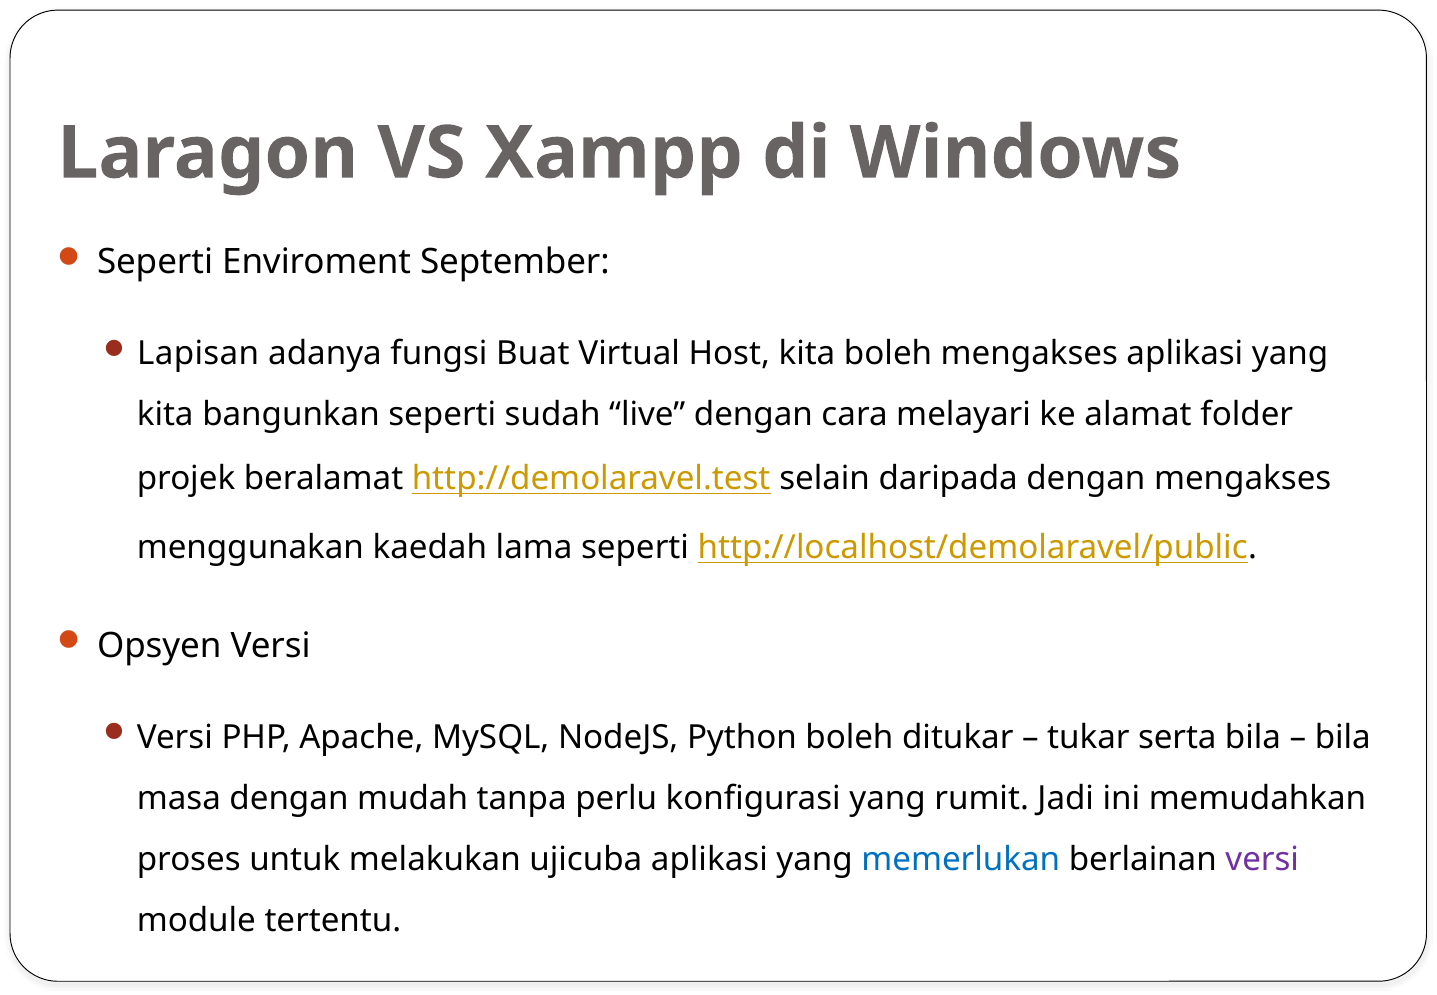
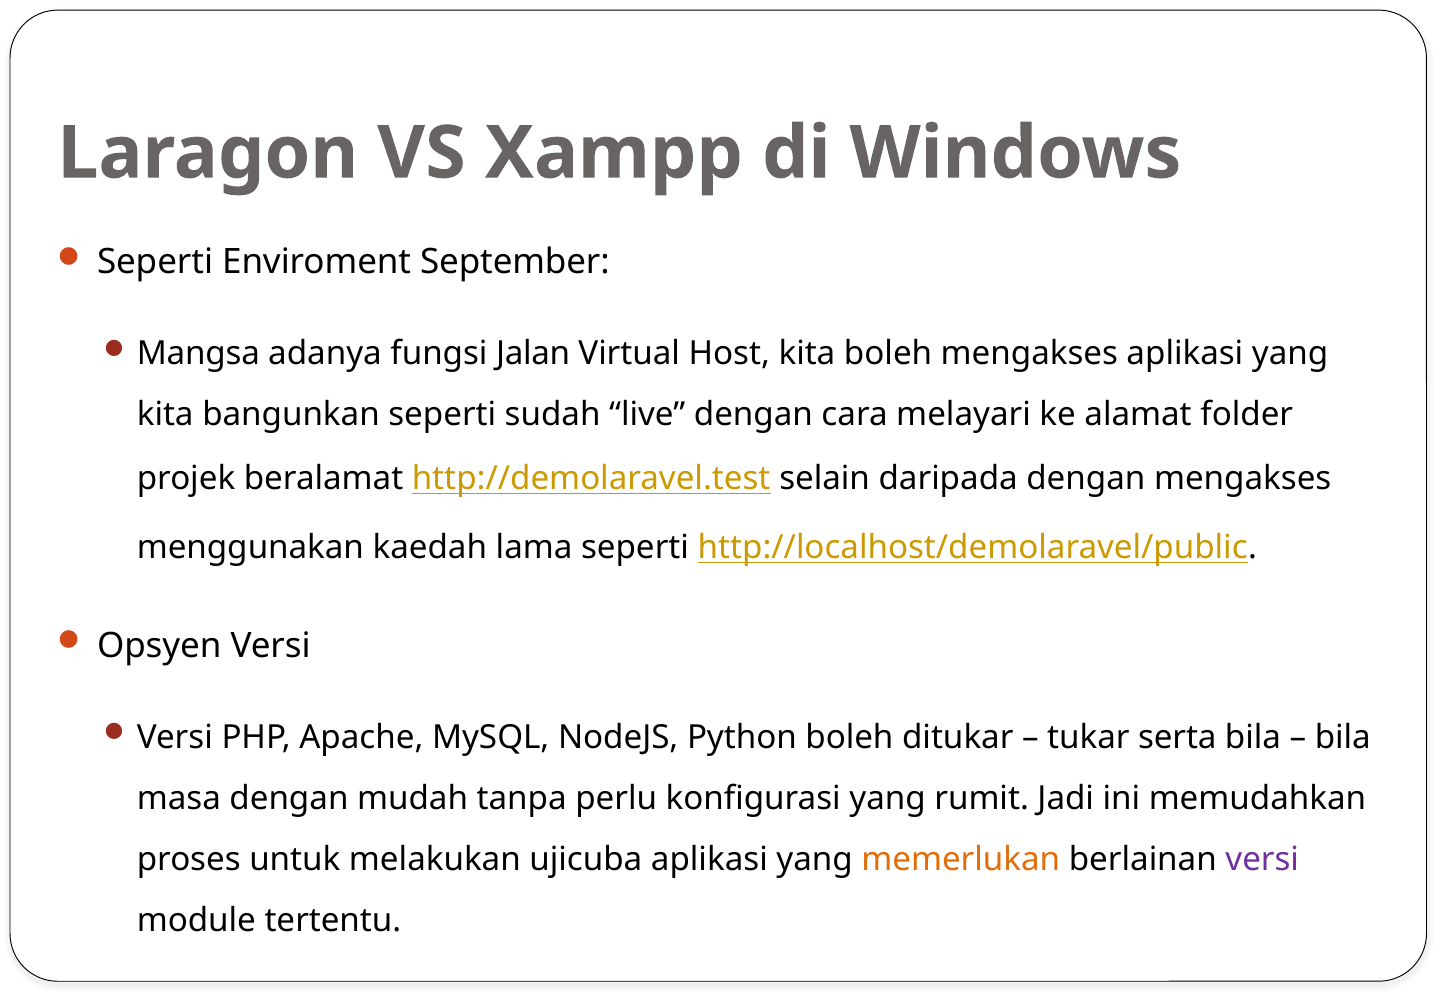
Lapisan: Lapisan -> Mangsa (198, 354)
Buat: Buat -> Jalan (533, 354)
memerlukan colour: blue -> orange (961, 859)
